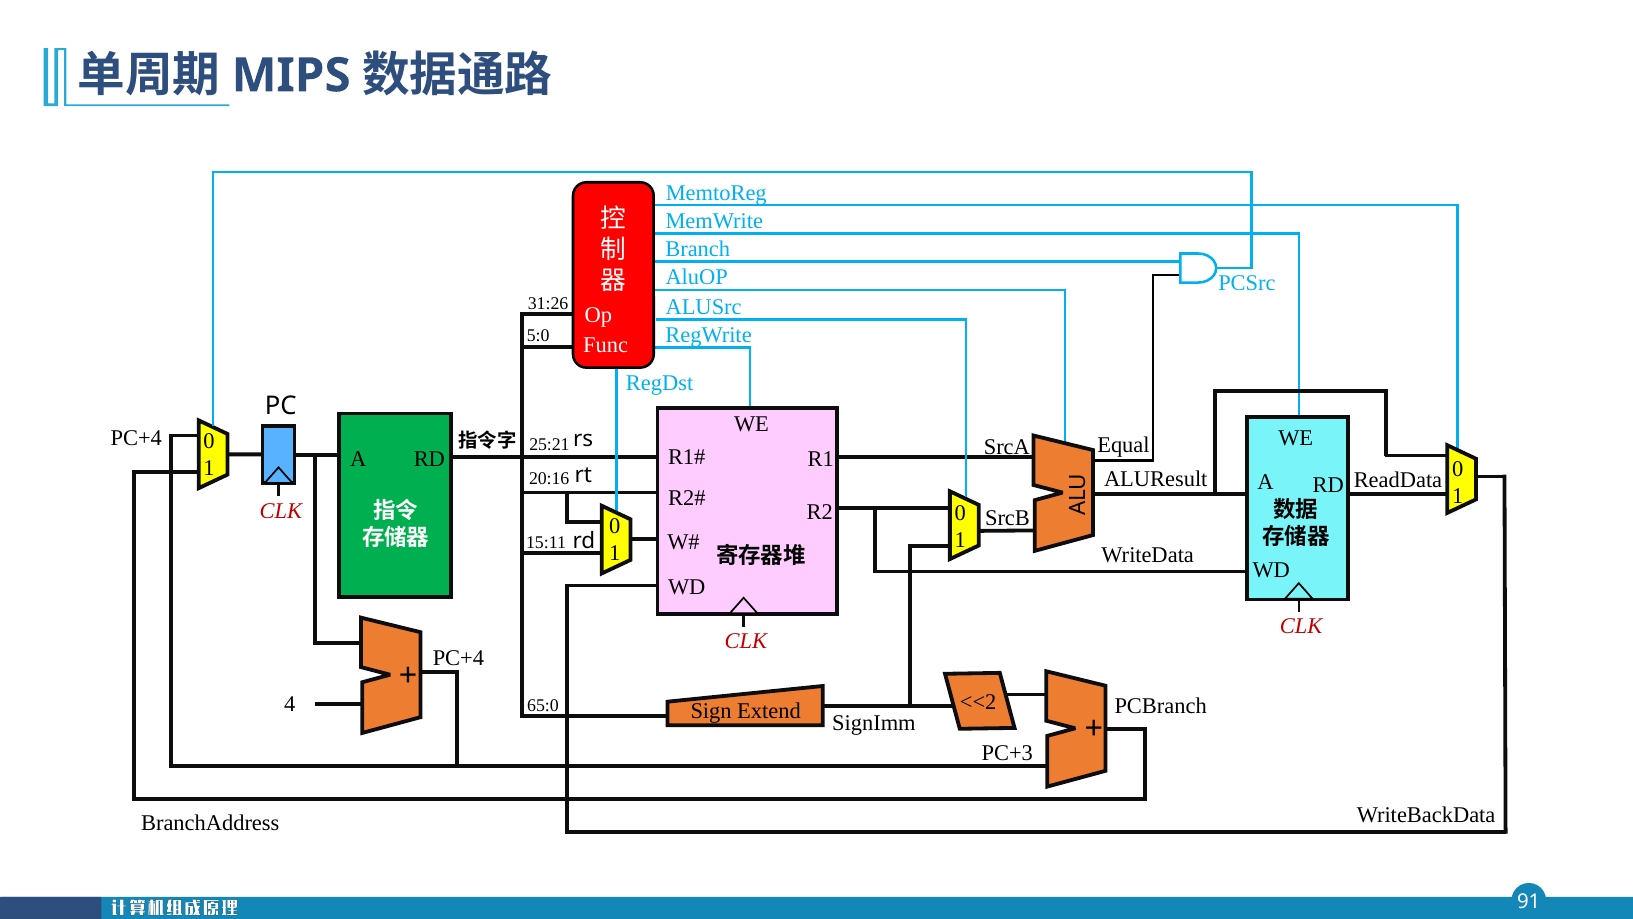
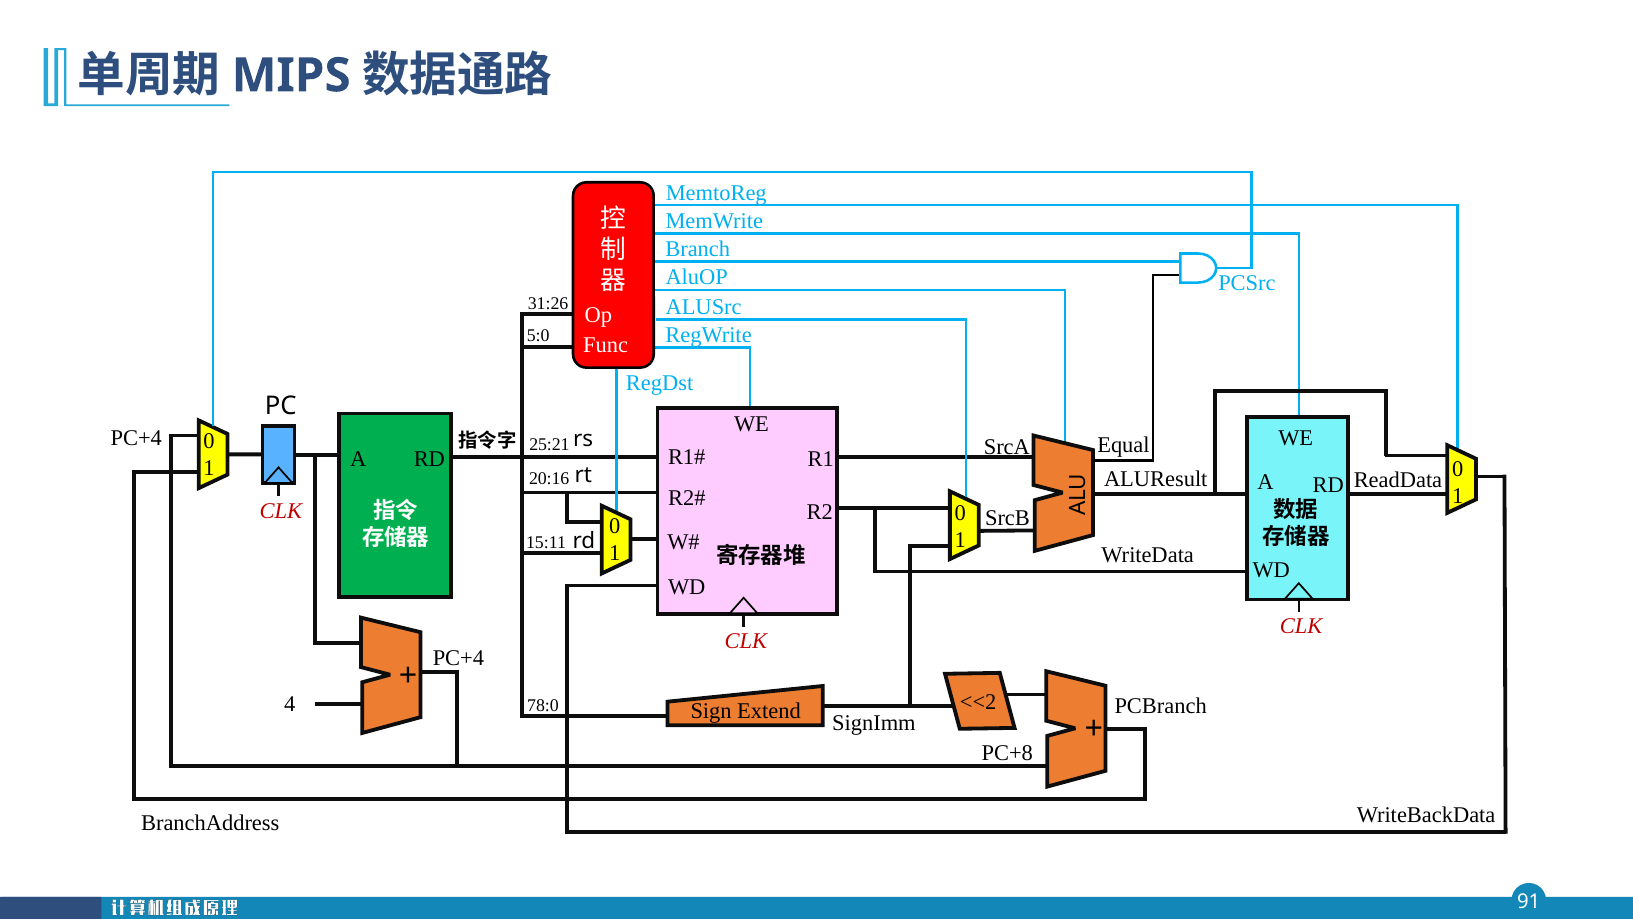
65:0: 65:0 -> 78:0 (543, 705)
PC+3: PC+3 -> PC+8 (1007, 752)
